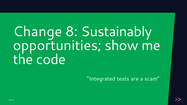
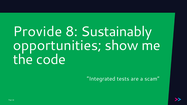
Change: Change -> Provide (38, 32)
